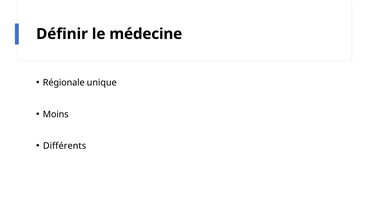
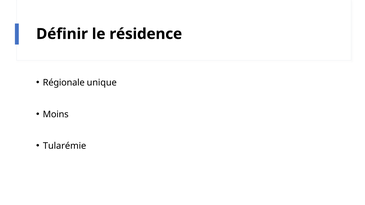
médecine: médecine -> résidence (146, 34)
Différents: Différents -> Tularémie (65, 146)
